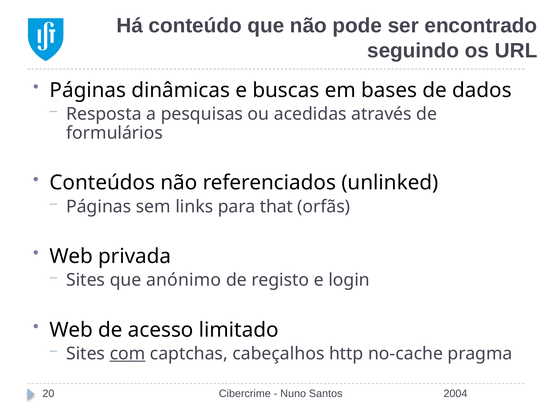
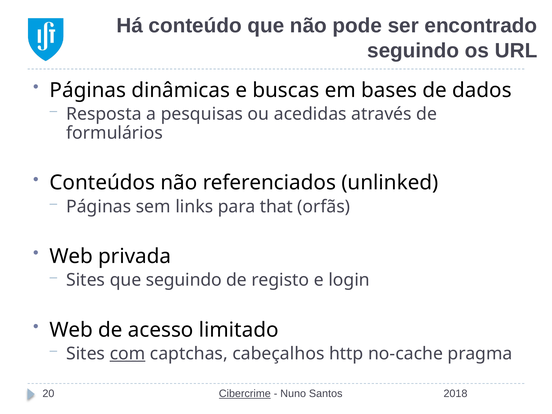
que anónimo: anónimo -> seguindo (184, 280)
Cibercrime underline: none -> present (245, 394)
2004: 2004 -> 2018 (455, 394)
